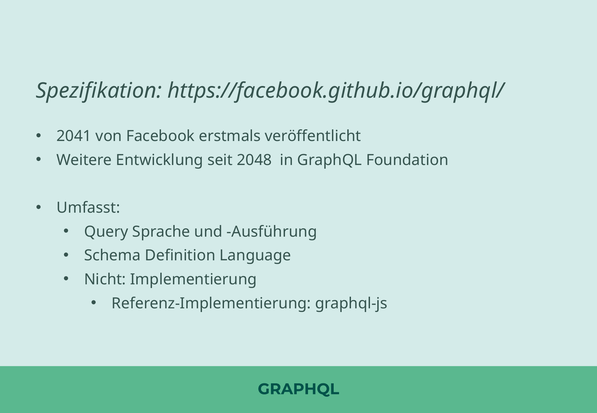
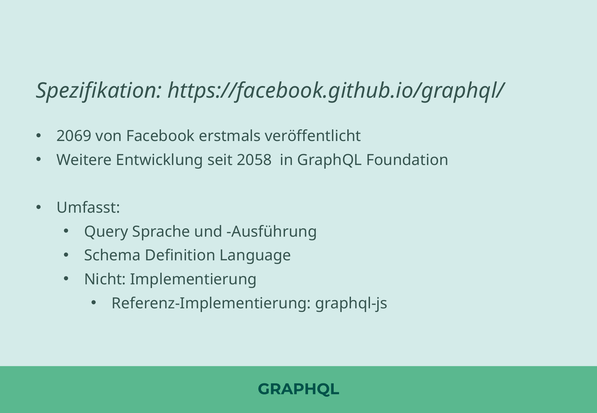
2041: 2041 -> 2069 (74, 136)
2048: 2048 -> 2058 (254, 160)
